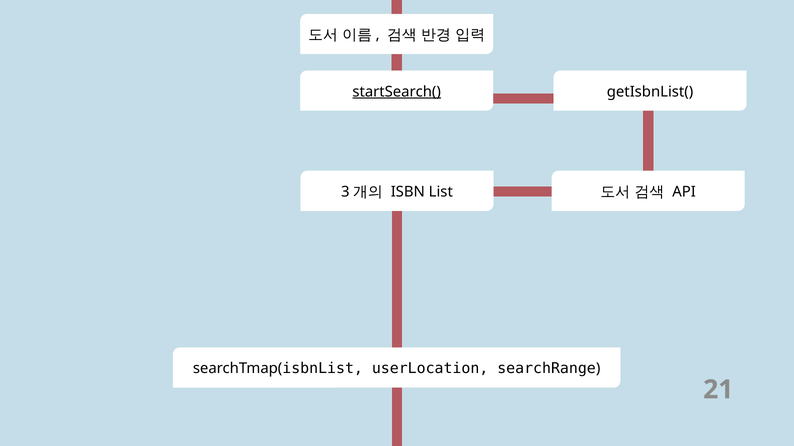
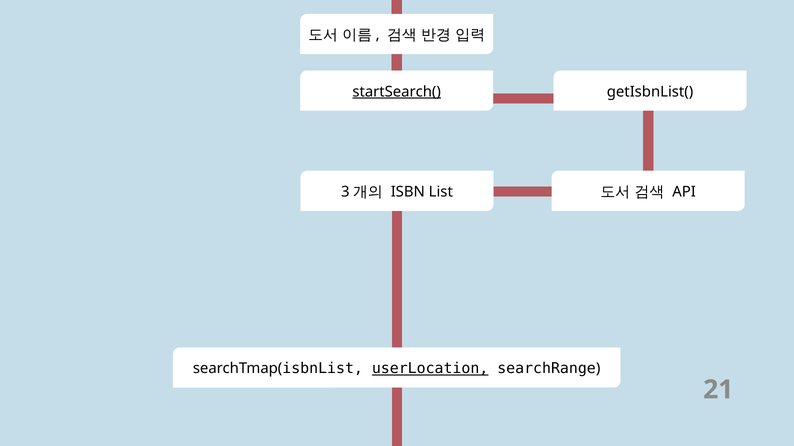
userLocation underline: none -> present (430, 369)
